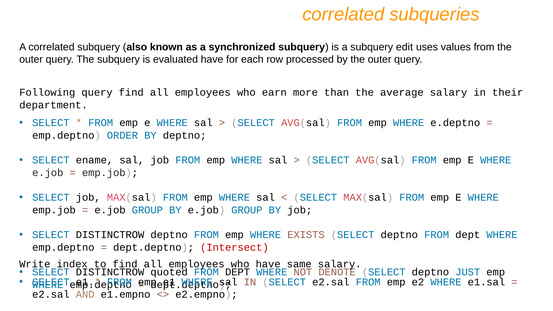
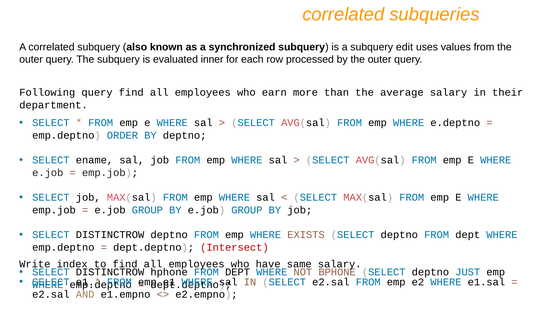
evaluated have: have -> inner (212, 59)
quoted: quoted -> hphone (169, 272)
DENOTE: DENOTE -> BPHONE (337, 272)
